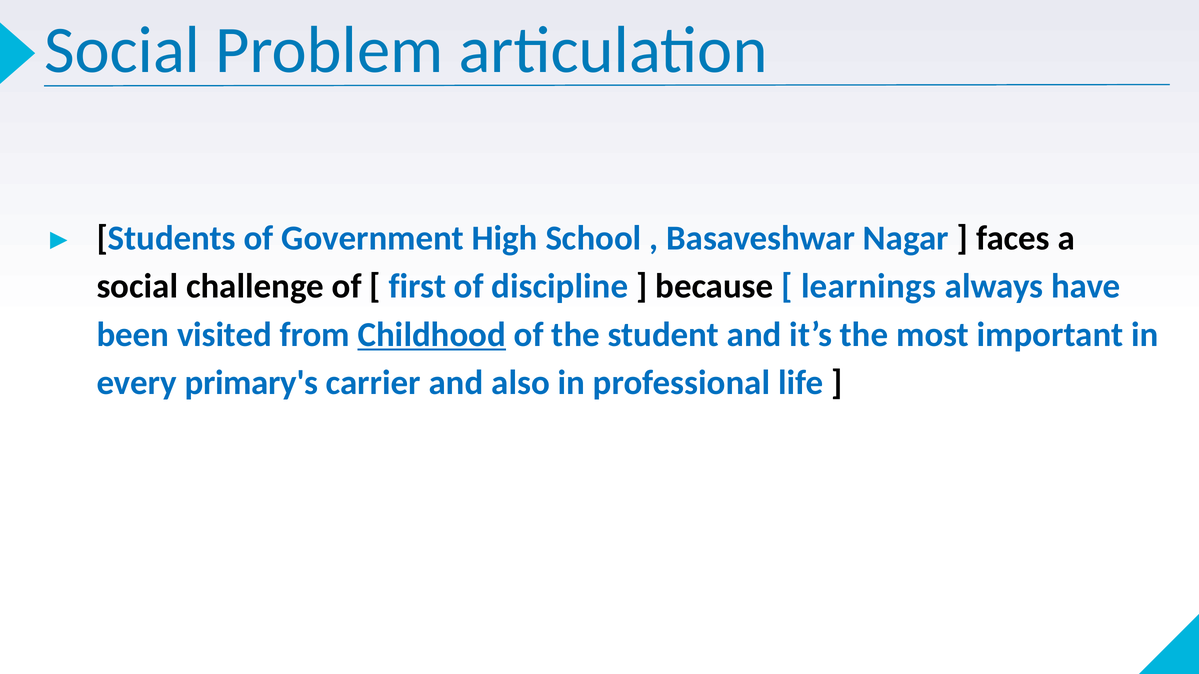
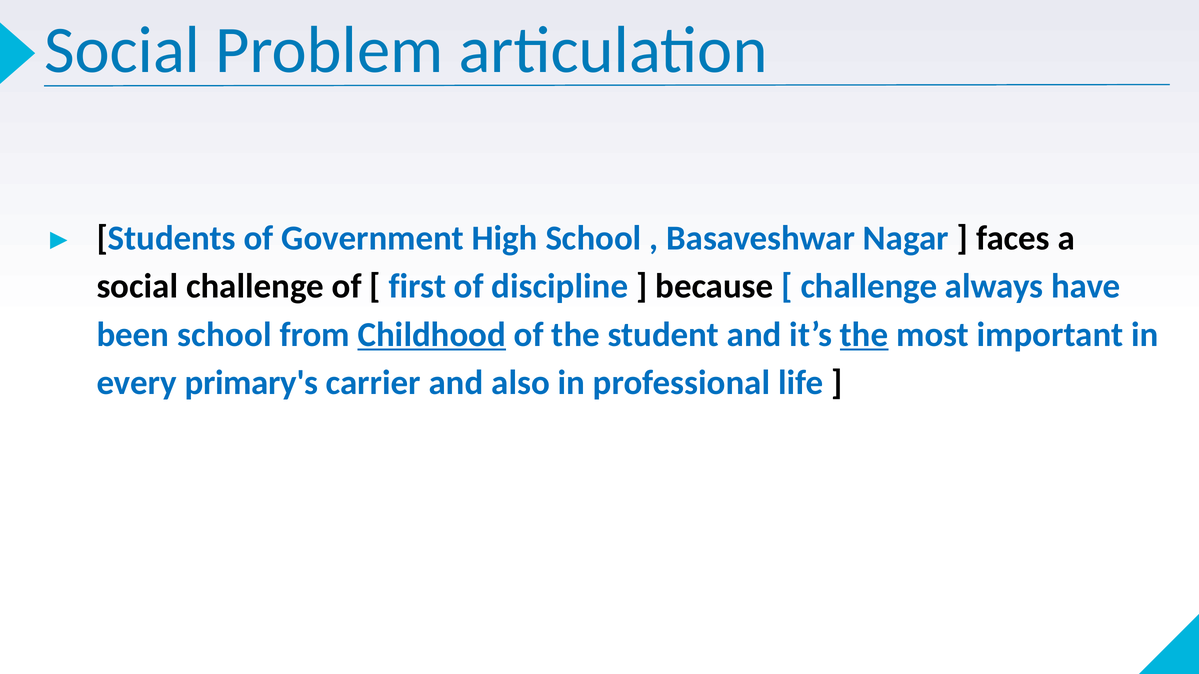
learnings: learnings -> challenge (869, 287)
been visited: visited -> school (224, 335)
the underline: none -> present (864, 335)
